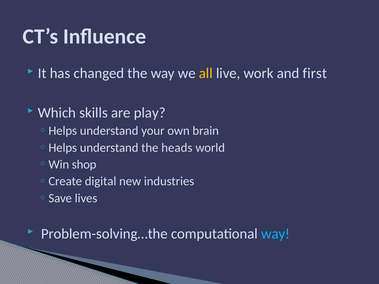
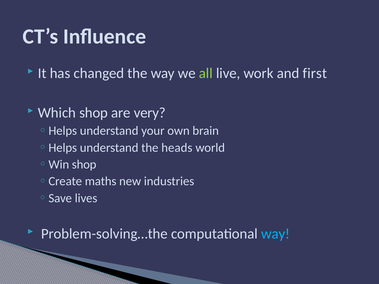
all colour: yellow -> light green (206, 73)
Which skills: skills -> shop (94, 113)
play: play -> very (150, 113)
digital: digital -> maths (101, 181)
